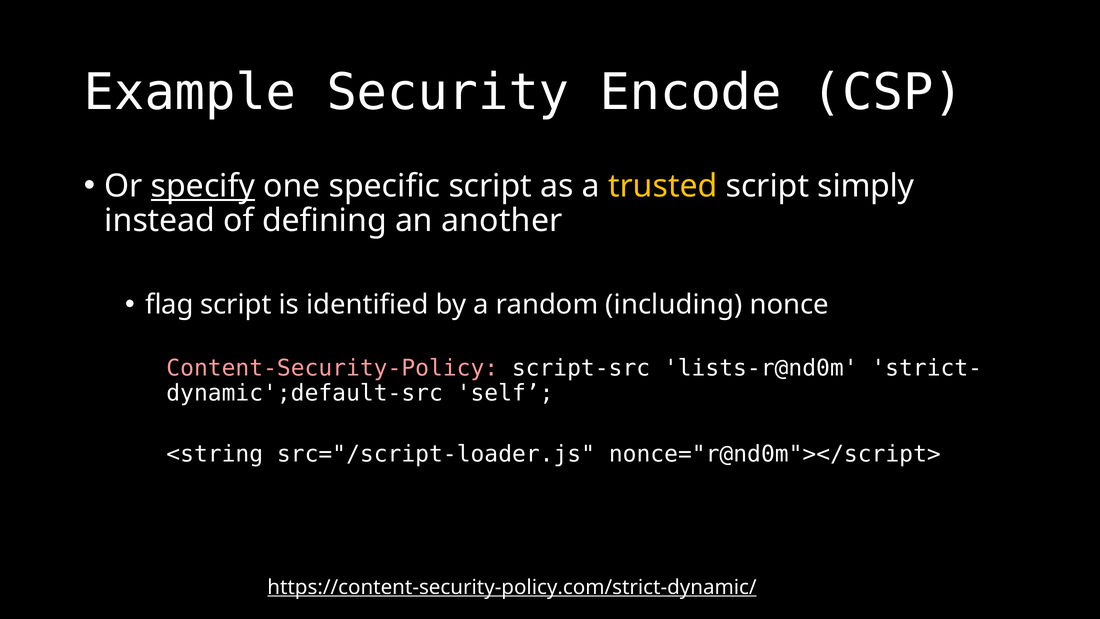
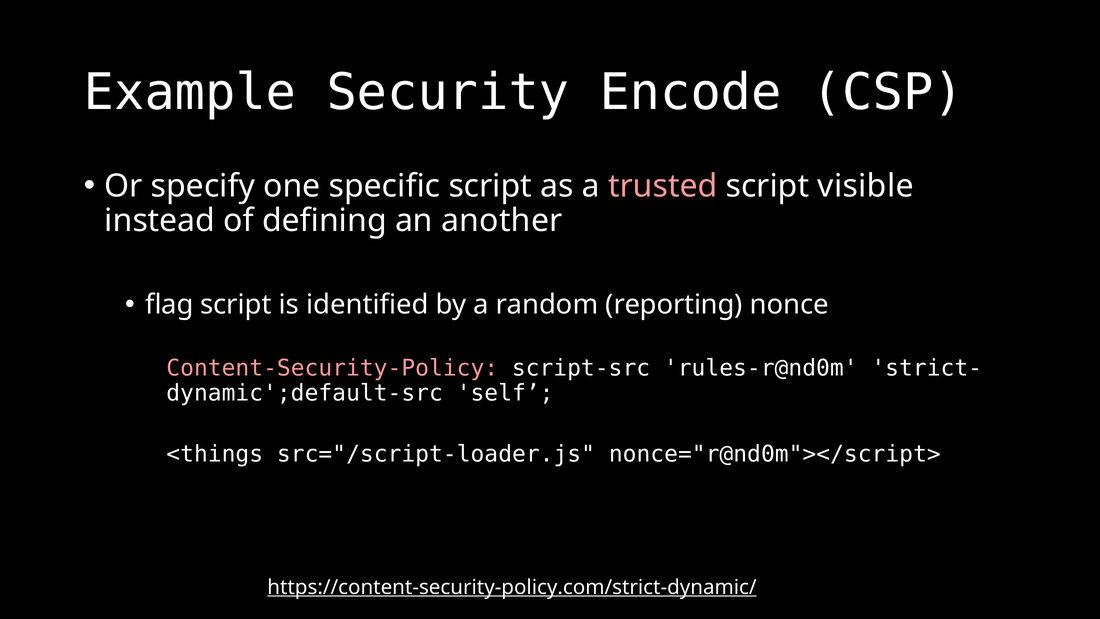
specify underline: present -> none (203, 186)
trusted colour: yellow -> pink (663, 186)
simply: simply -> visible (866, 186)
including: including -> reporting (674, 305)
lists-r@nd0m: lists-r@nd0m -> rules-r@nd0m (761, 368)
<string: <string -> <things (215, 454)
